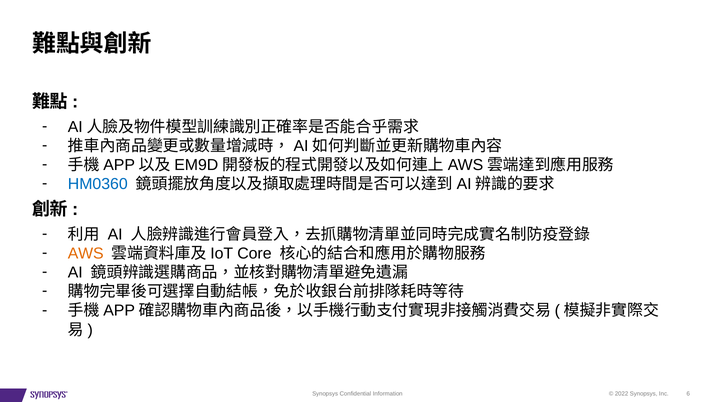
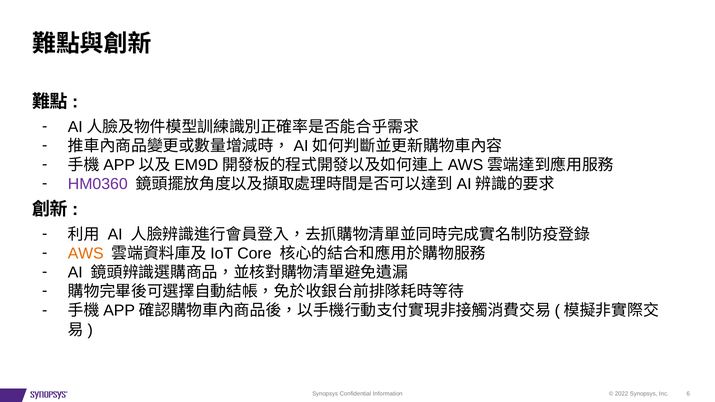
HM0360 colour: blue -> purple (98, 184)
